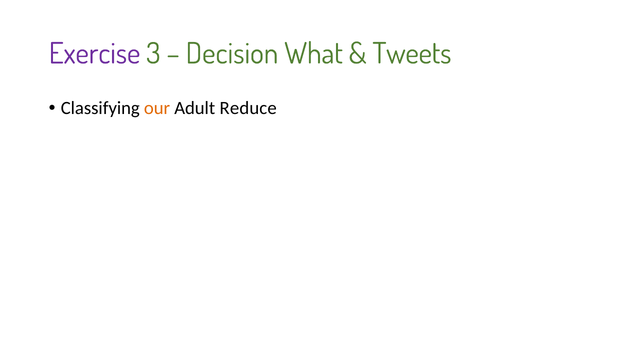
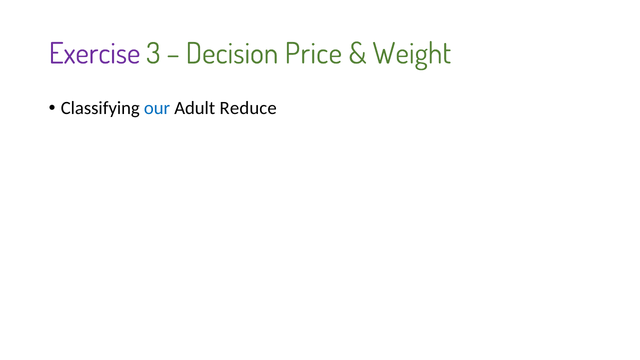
What: What -> Price (313, 54)
Tweets: Tweets -> Weight (412, 54)
our colour: orange -> blue (157, 108)
